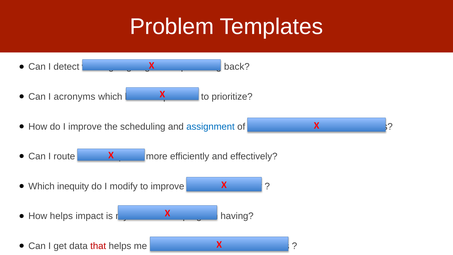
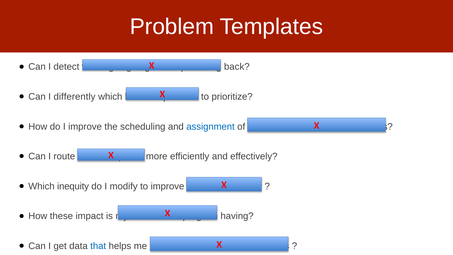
acronyms: acronyms -> differently (75, 97)
How helps: helps -> these (61, 216)
that colour: red -> blue (98, 246)
